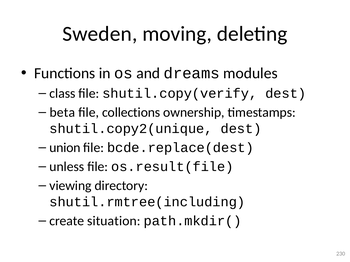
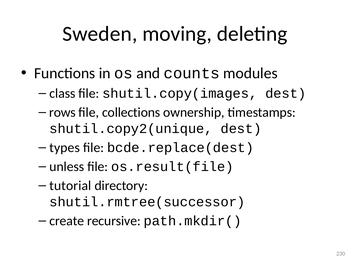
dreams: dreams -> counts (192, 73)
shutil.copy(verify: shutil.copy(verify -> shutil.copy(images (180, 94)
beta: beta -> rows (62, 113)
union: union -> types (65, 148)
viewing: viewing -> tutorial (70, 186)
shutil.rmtree(including: shutil.rmtree(including -> shutil.rmtree(successor (147, 202)
situation: situation -> recursive (114, 221)
